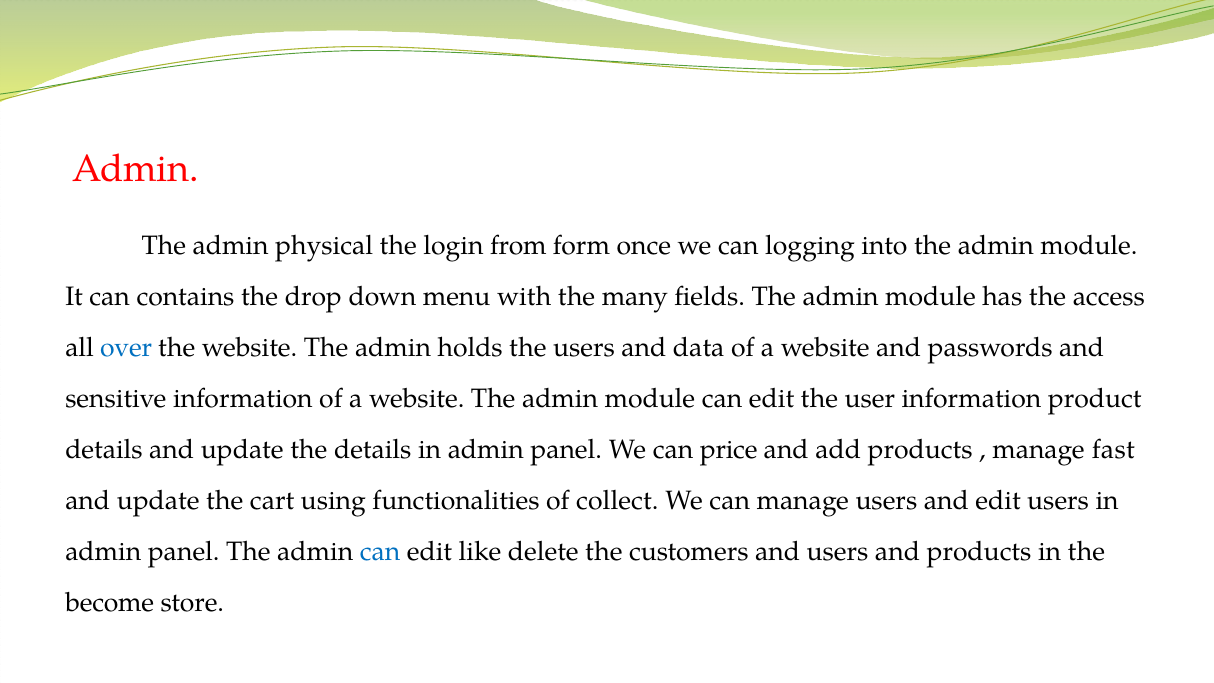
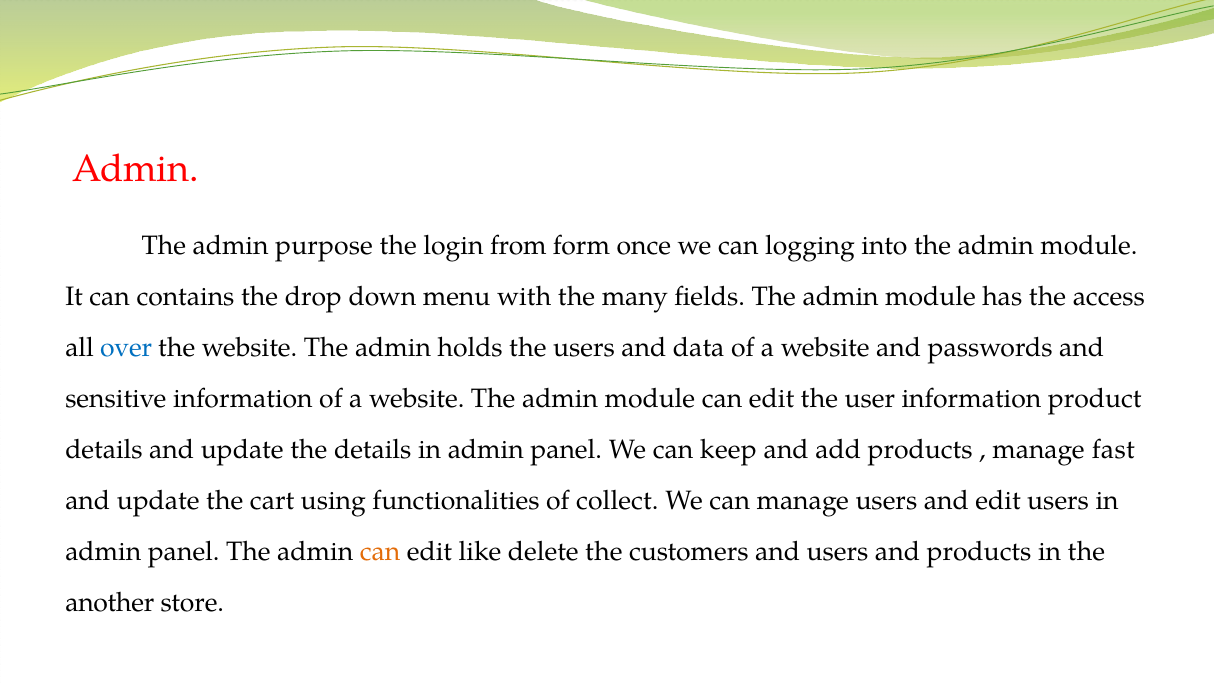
physical: physical -> purpose (324, 246)
price: price -> keep (728, 450)
can colour: blue -> orange (380, 552)
become: become -> another (110, 603)
